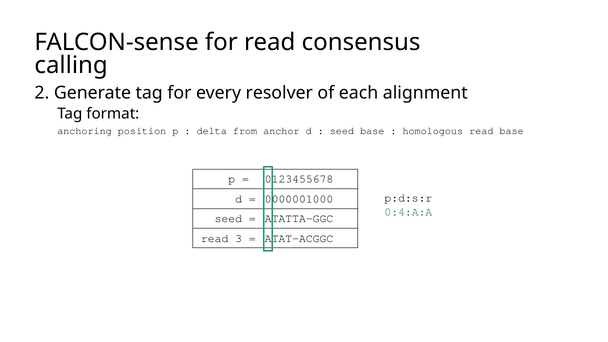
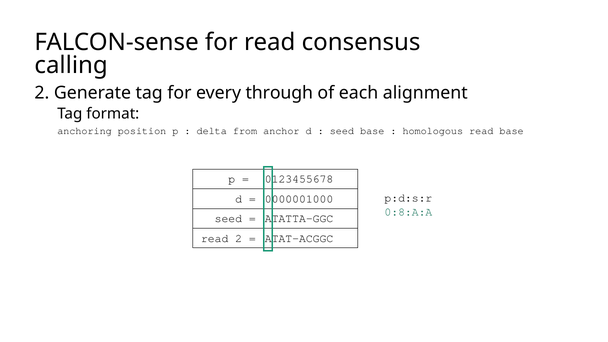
resolver: resolver -> through (279, 93)
0:4:A:A: 0:4:A:A -> 0:8:A:A (408, 212)
read 3: 3 -> 2 (239, 238)
